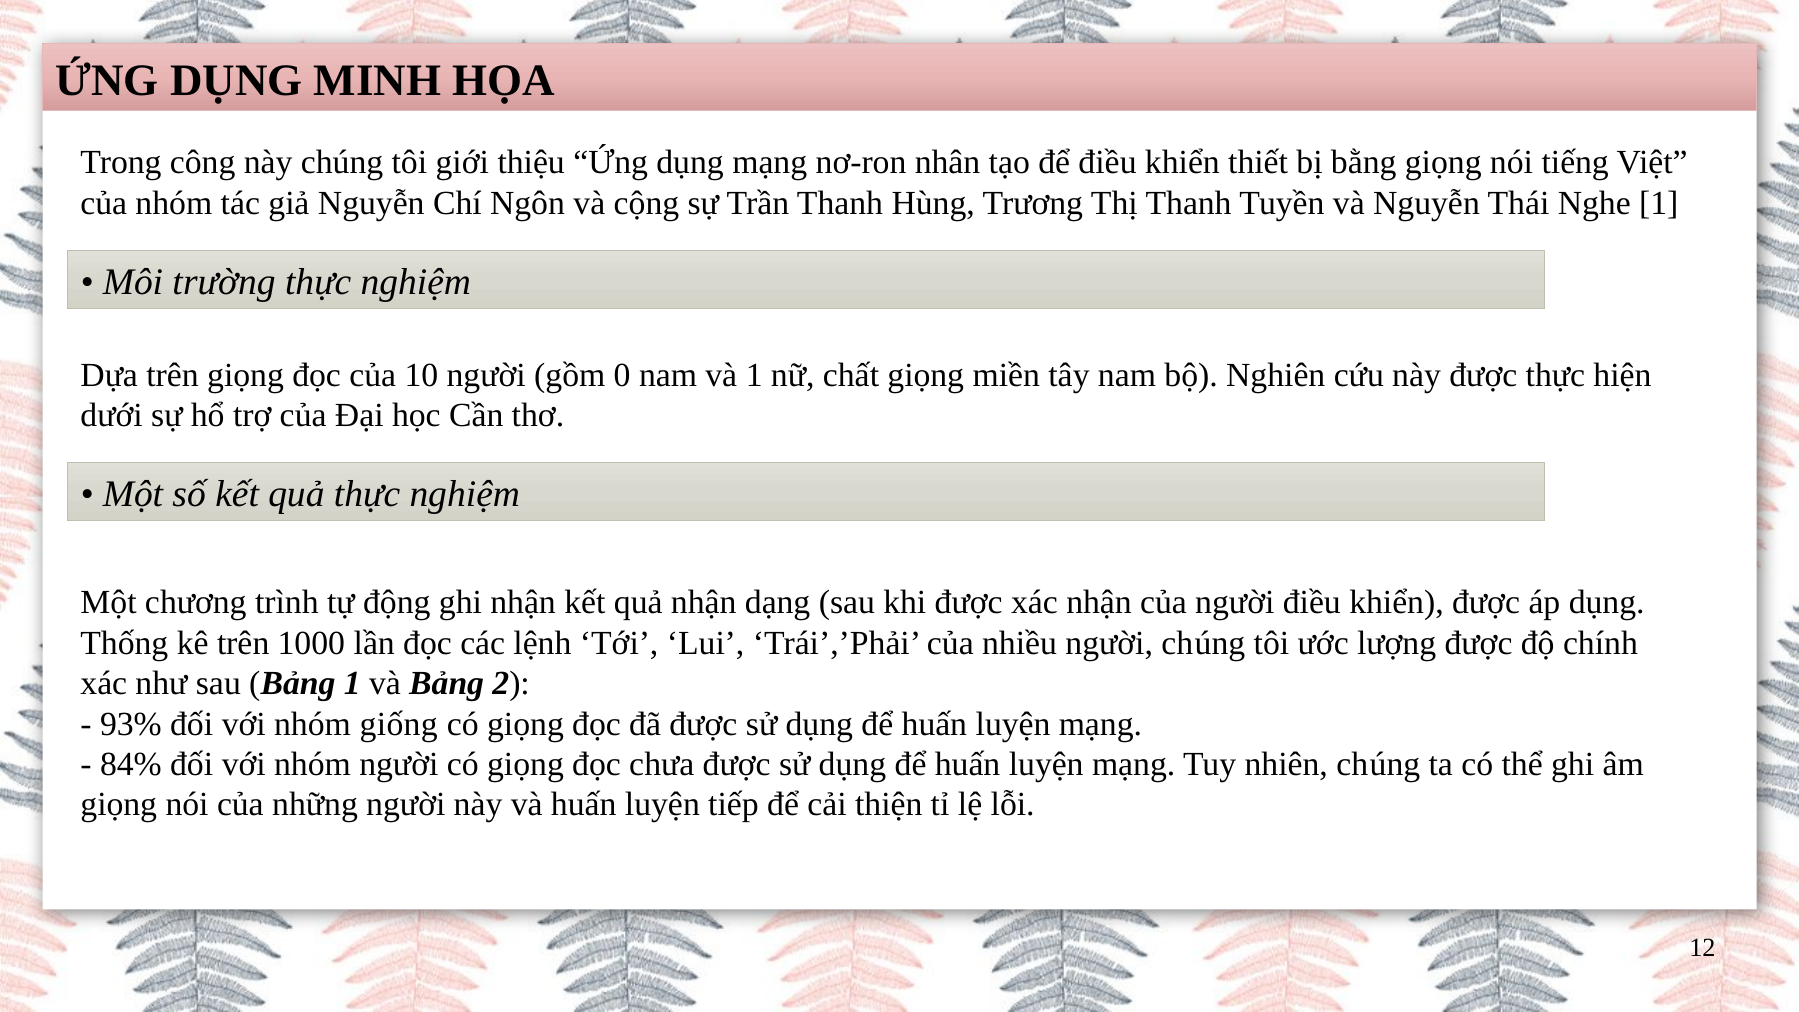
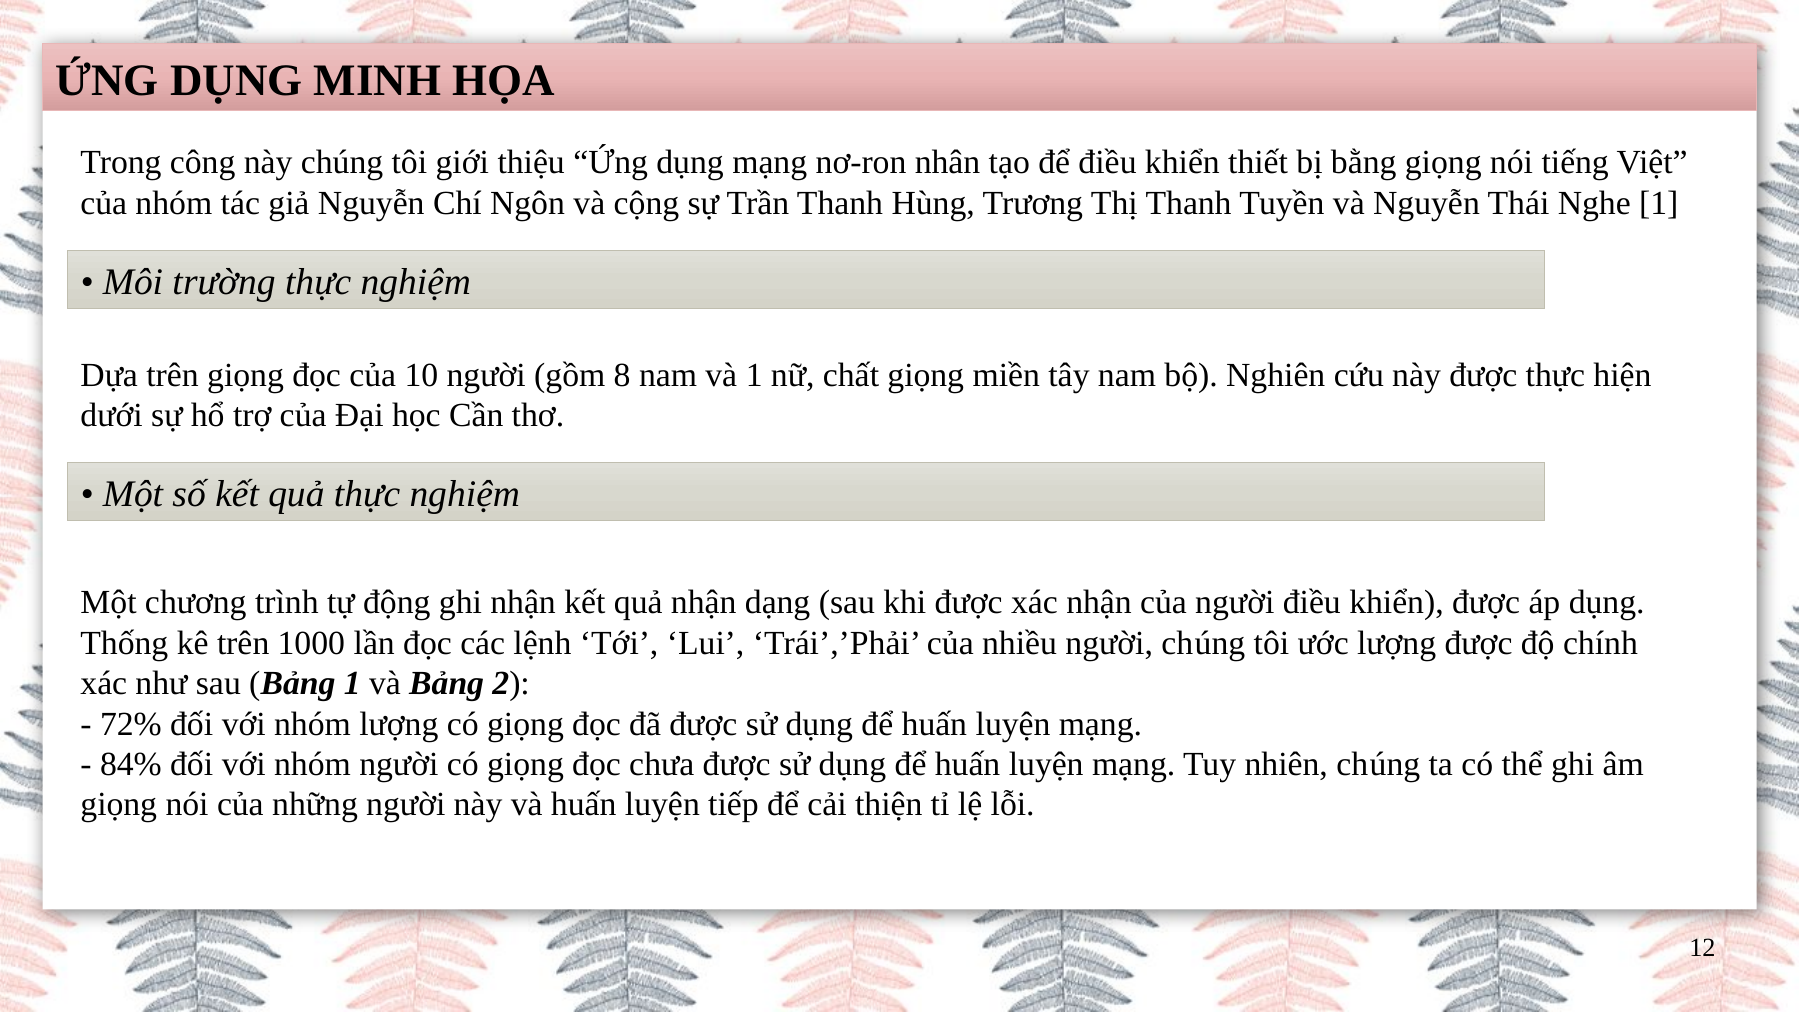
0: 0 -> 8 (622, 375)
93%: 93% -> 72% (131, 724)
nhóm giống: giống -> lượng (399, 724)
